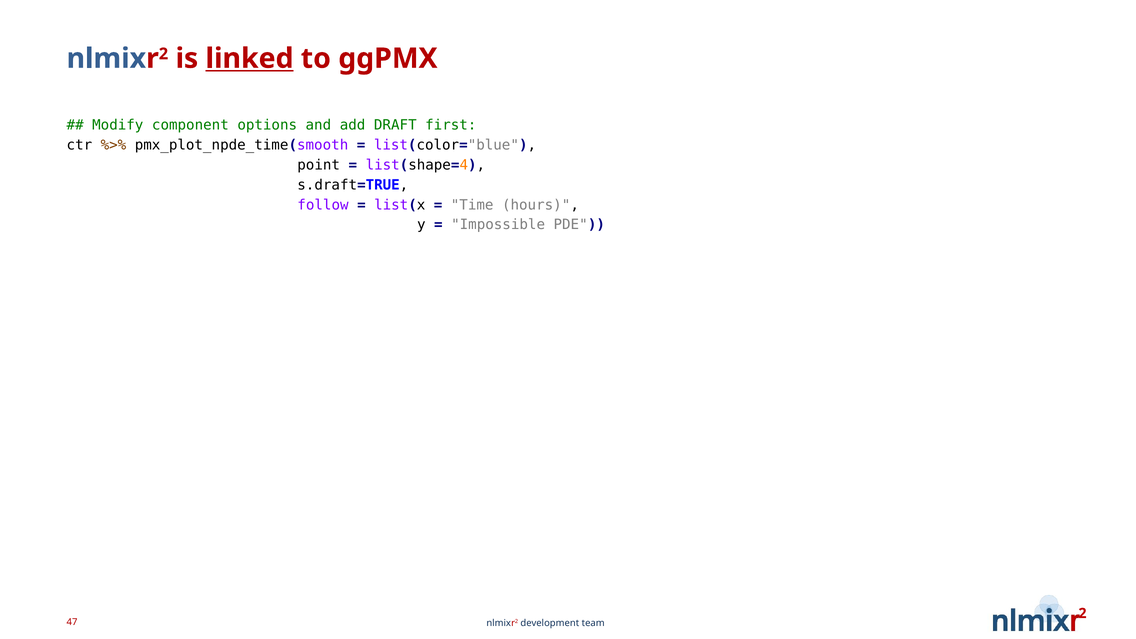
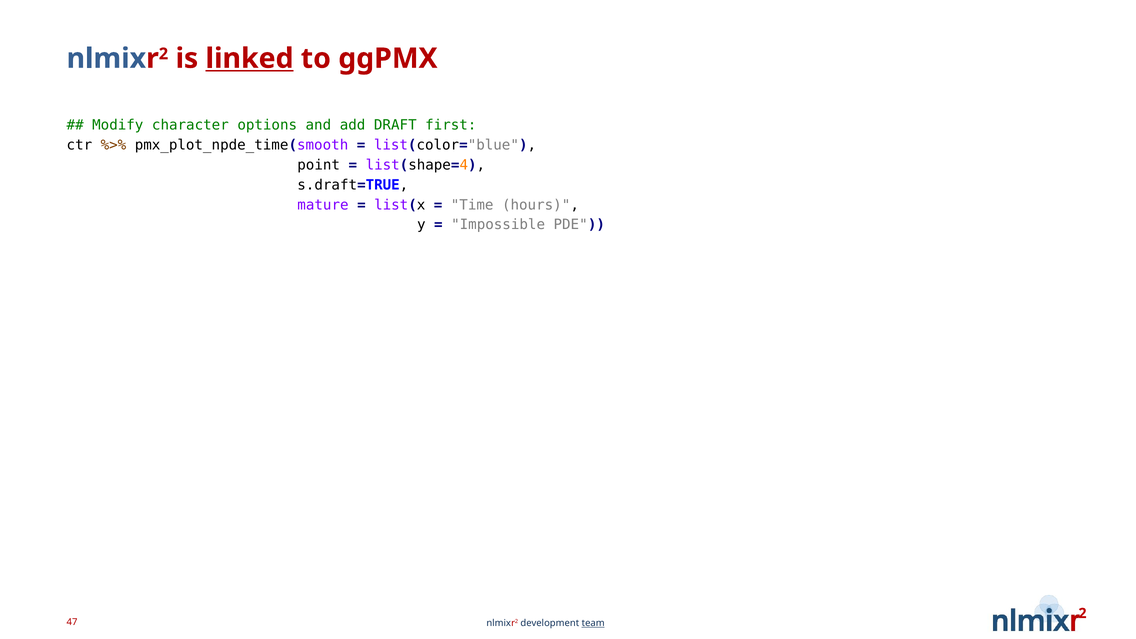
component: component -> character (190, 125)
follow: follow -> mature (323, 205)
team underline: none -> present (593, 623)
